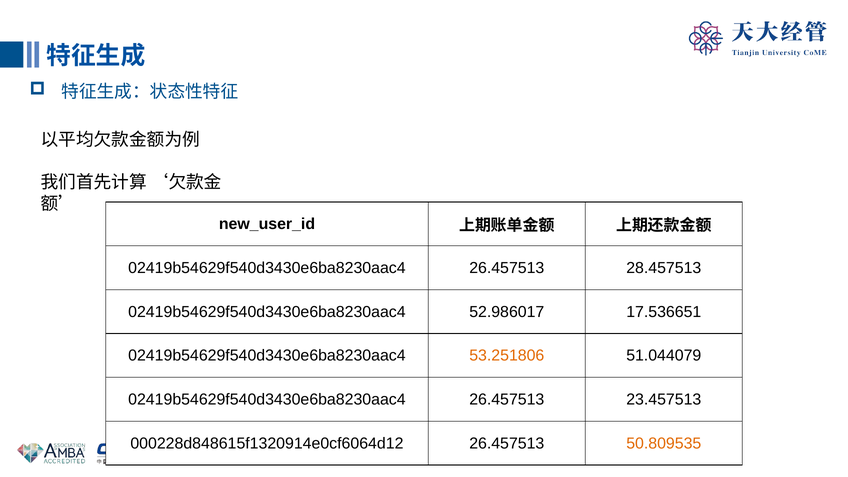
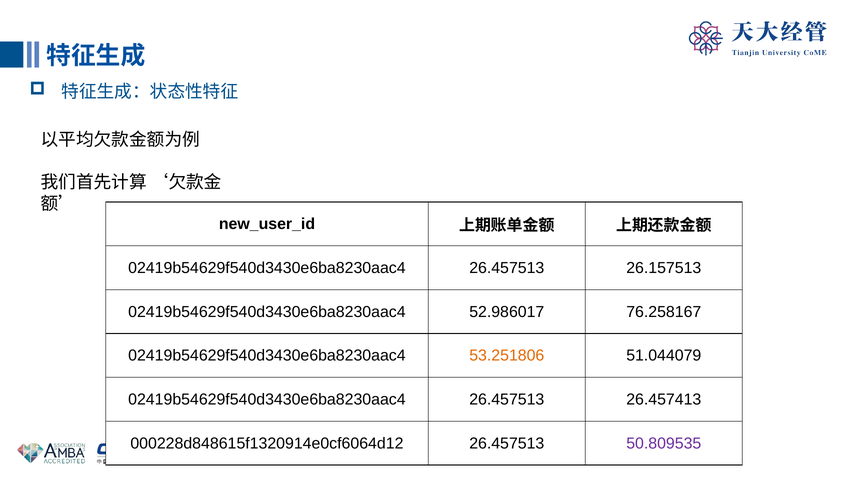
28.457513: 28.457513 -> 26.157513 (664, 268)
17.536651: 17.536651 -> 76.258167 (664, 312)
23.457513: 23.457513 -> 26.457413 (664, 400)
50.809535 colour: orange -> purple (664, 443)
